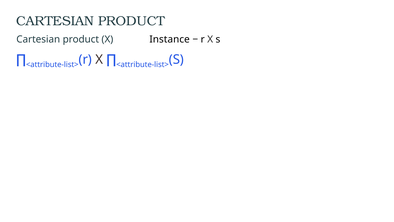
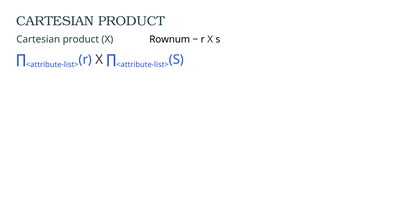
Instance: Instance -> Rownum (170, 39)
